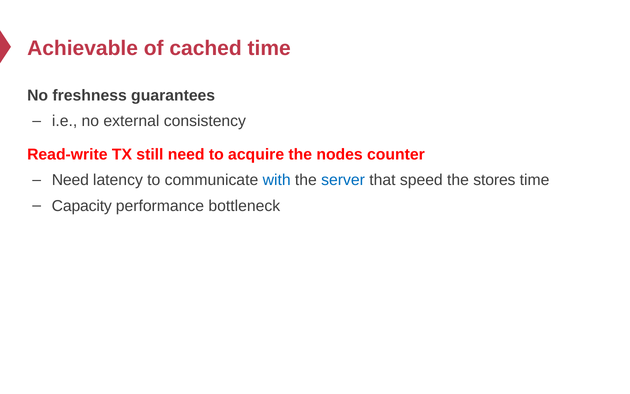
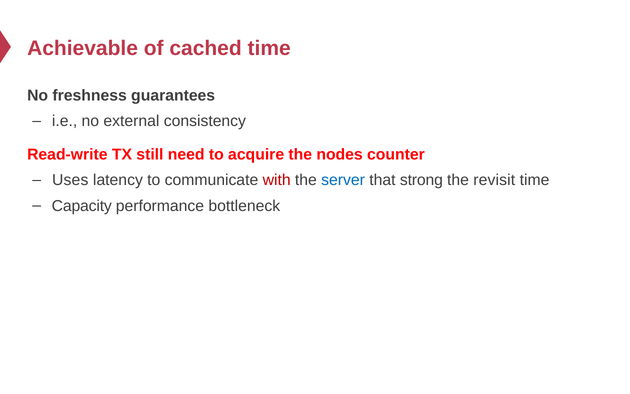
Need: Need -> Uses (70, 180)
with colour: blue -> red (277, 180)
speed: speed -> strong (421, 180)
stores: stores -> revisit (494, 180)
